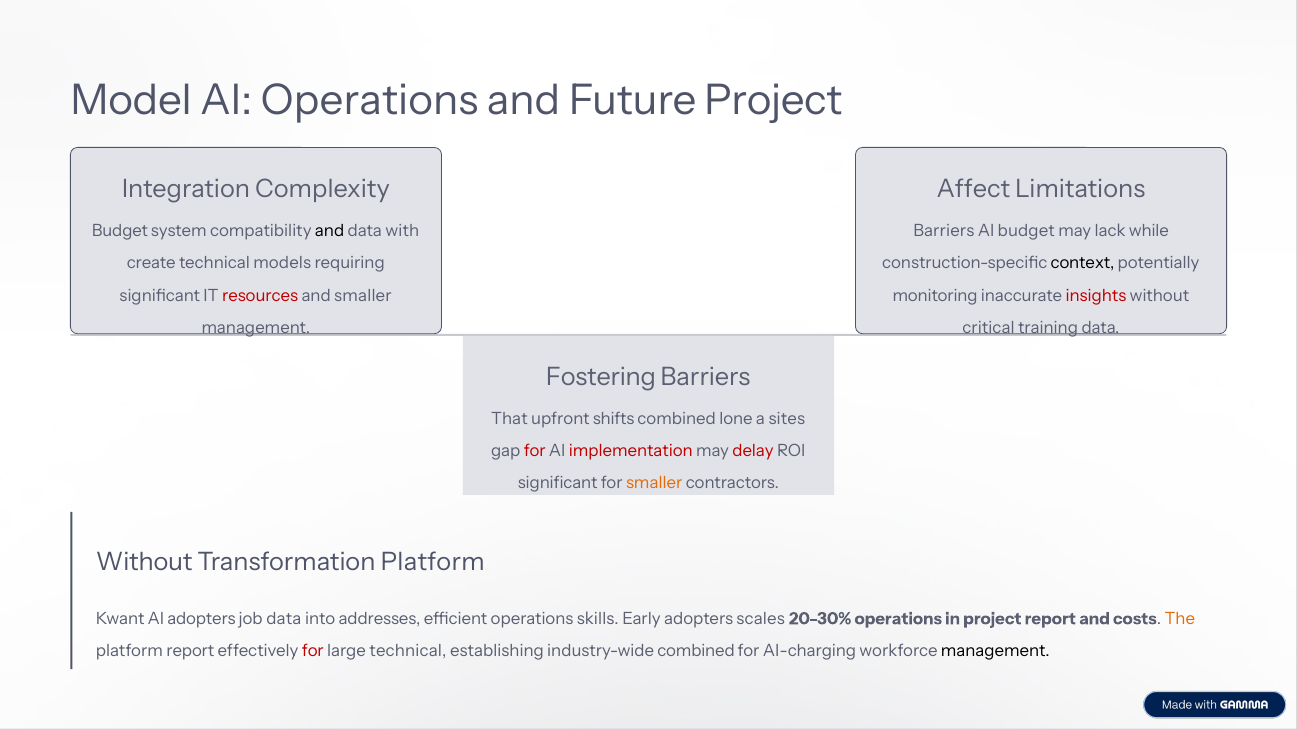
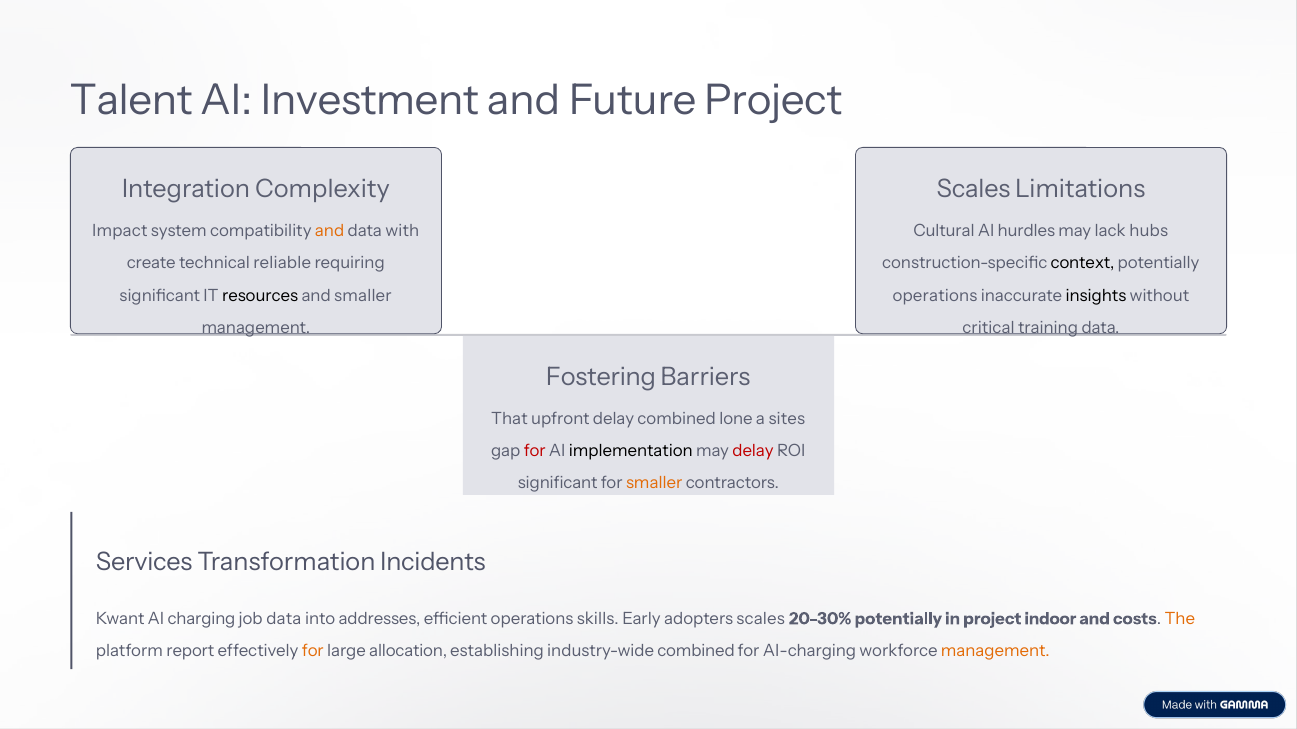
Model: Model -> Talent (131, 101)
AI Operations: Operations -> Investment (370, 101)
Affect: Affect -> Scales (973, 190)
Budget: Budget -> Impact (120, 231)
and colour: black -> orange (330, 231)
Barriers: Barriers -> Cultural (944, 231)
AI budget: budget -> hurdles (1026, 231)
while: while -> hubs (1149, 231)
models: models -> reliable (282, 263)
resources colour: red -> black (260, 296)
monitoring: monitoring -> operations (935, 296)
insights colour: red -> black (1096, 296)
upfront shifts: shifts -> delay (614, 419)
implementation colour: red -> black (631, 451)
Without: Without -> Services (144, 562)
Transformation Platform: Platform -> Incidents (433, 562)
AI adopters: adopters -> charging (201, 619)
20-30% operations: operations -> potentially (898, 619)
project report: report -> indoor (1050, 619)
for colour: red -> orange (313, 652)
large technical: technical -> allocation (408, 652)
management colour: black -> orange (995, 652)
